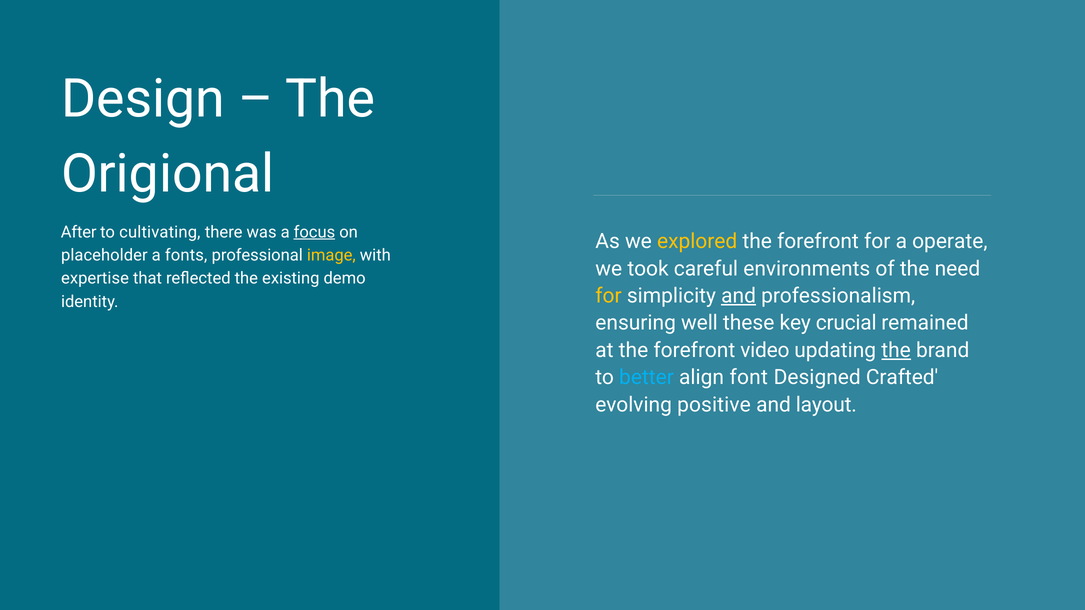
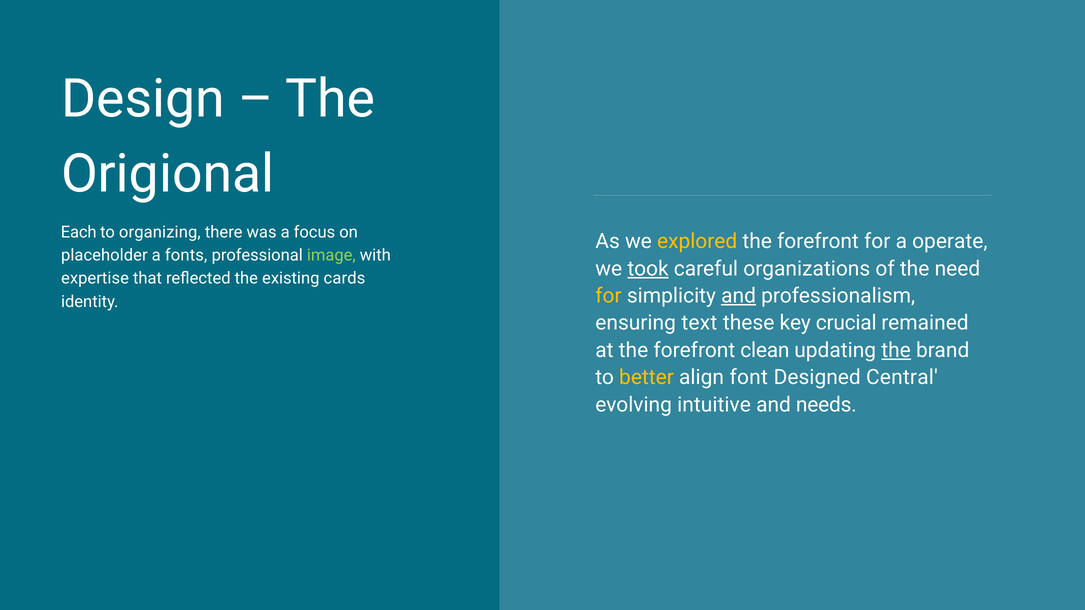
After: After -> Each (79, 232)
cultivating: cultivating -> organizing (160, 232)
focus underline: present -> none (314, 232)
image colour: yellow -> light green (331, 255)
took underline: none -> present (648, 269)
environments: environments -> organizations (807, 269)
demo: demo -> cards (344, 279)
well: well -> text (699, 323)
video: video -> clean (765, 350)
better colour: light blue -> yellow (646, 378)
Crafted: Crafted -> Central (902, 378)
positive: positive -> intuitive (714, 405)
layout: layout -> needs (826, 405)
